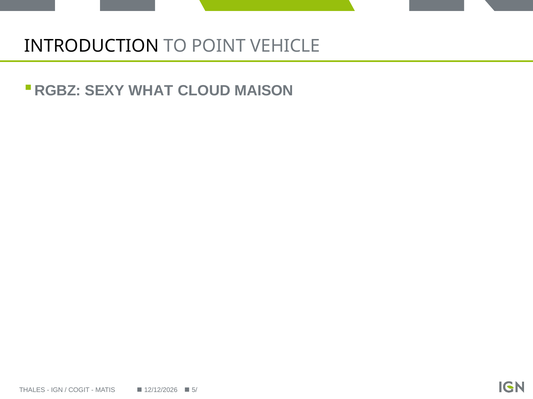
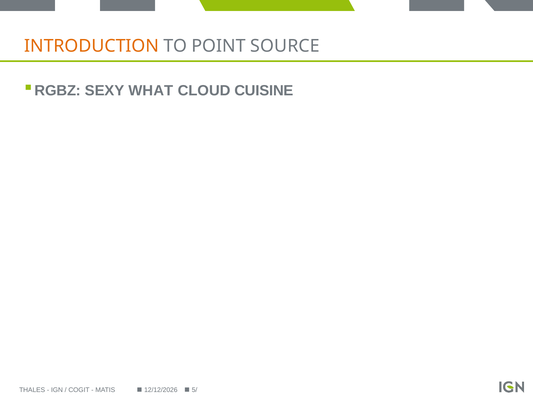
INTRODUCTION colour: black -> orange (92, 46)
VEHICLE: VEHICLE -> SOURCE (285, 46)
MAISON: MAISON -> CUISINE (264, 91)
